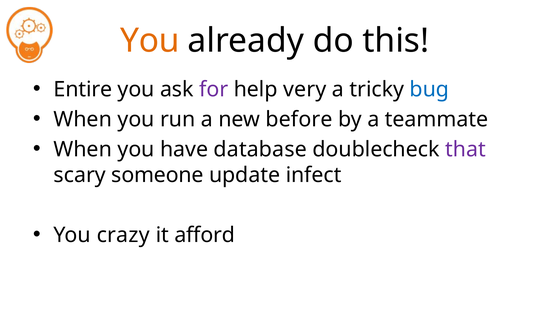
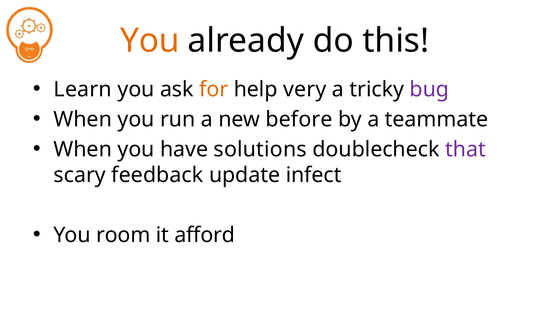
Entire: Entire -> Learn (83, 89)
for colour: purple -> orange (214, 89)
bug colour: blue -> purple (429, 89)
database: database -> solutions (260, 149)
someone: someone -> feedback (157, 175)
crazy: crazy -> room (123, 234)
